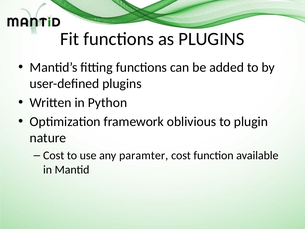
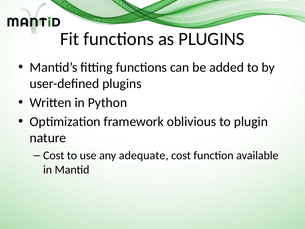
paramter: paramter -> adequate (144, 155)
